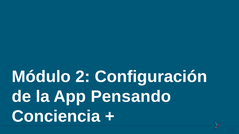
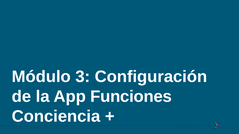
2: 2 -> 3 (83, 77)
Pensando: Pensando -> Funciones (131, 97)
